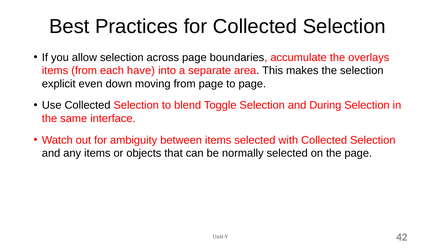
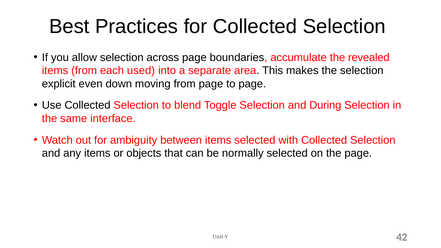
overlays: overlays -> revealed (369, 57)
have: have -> used (141, 71)
